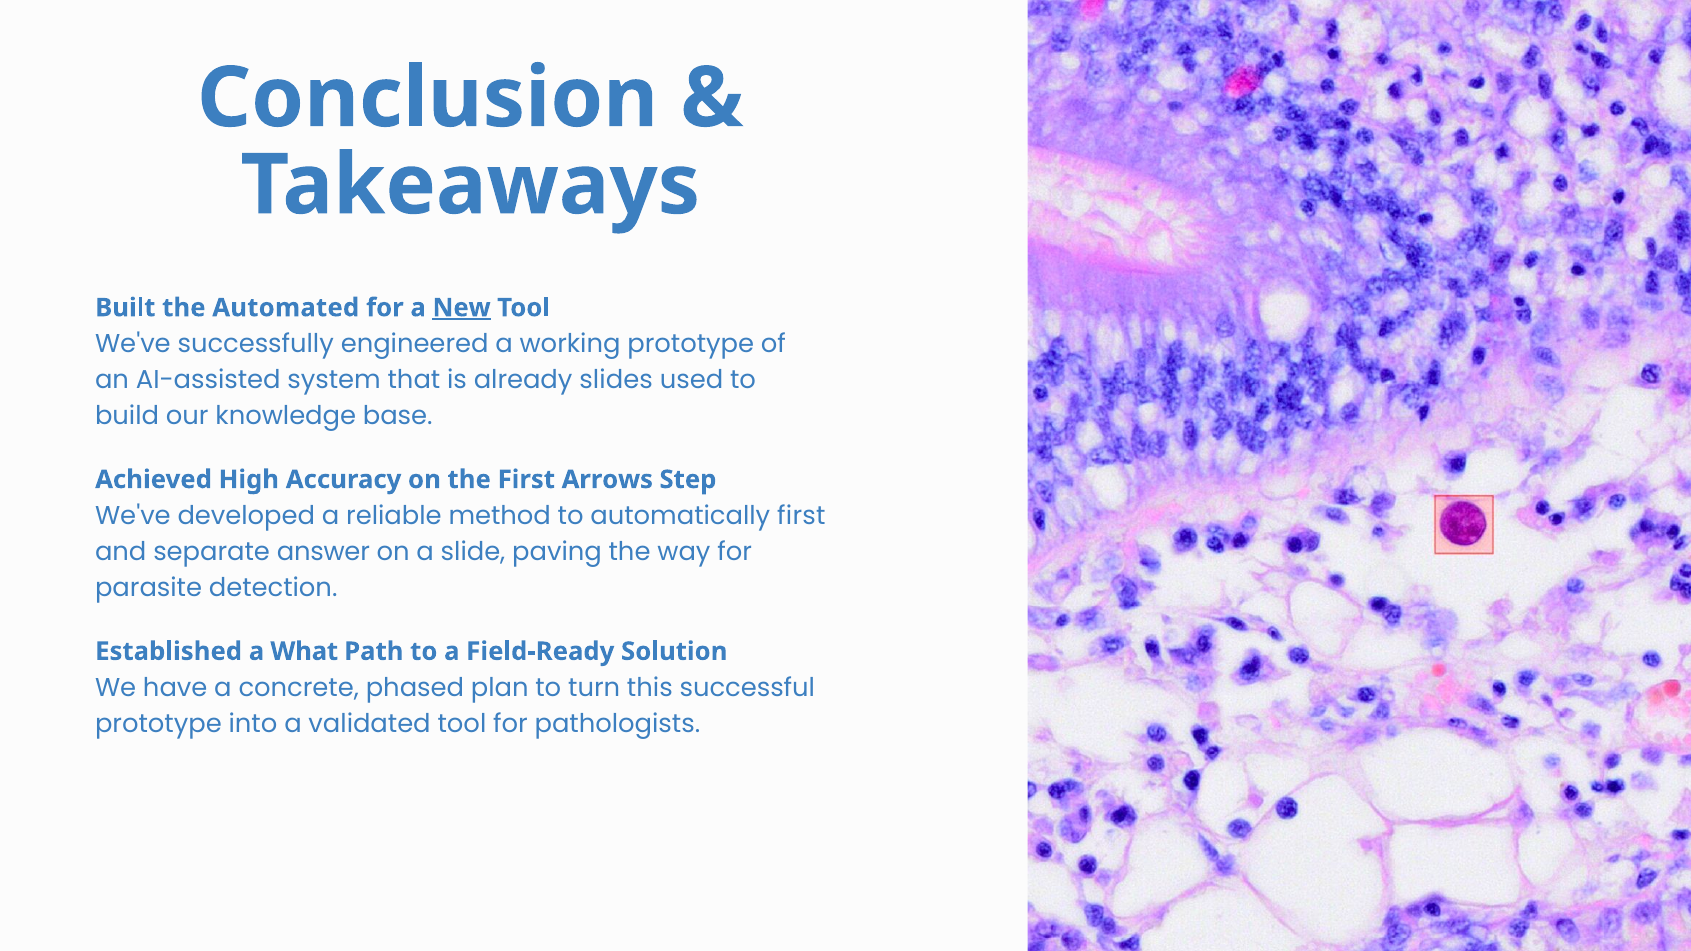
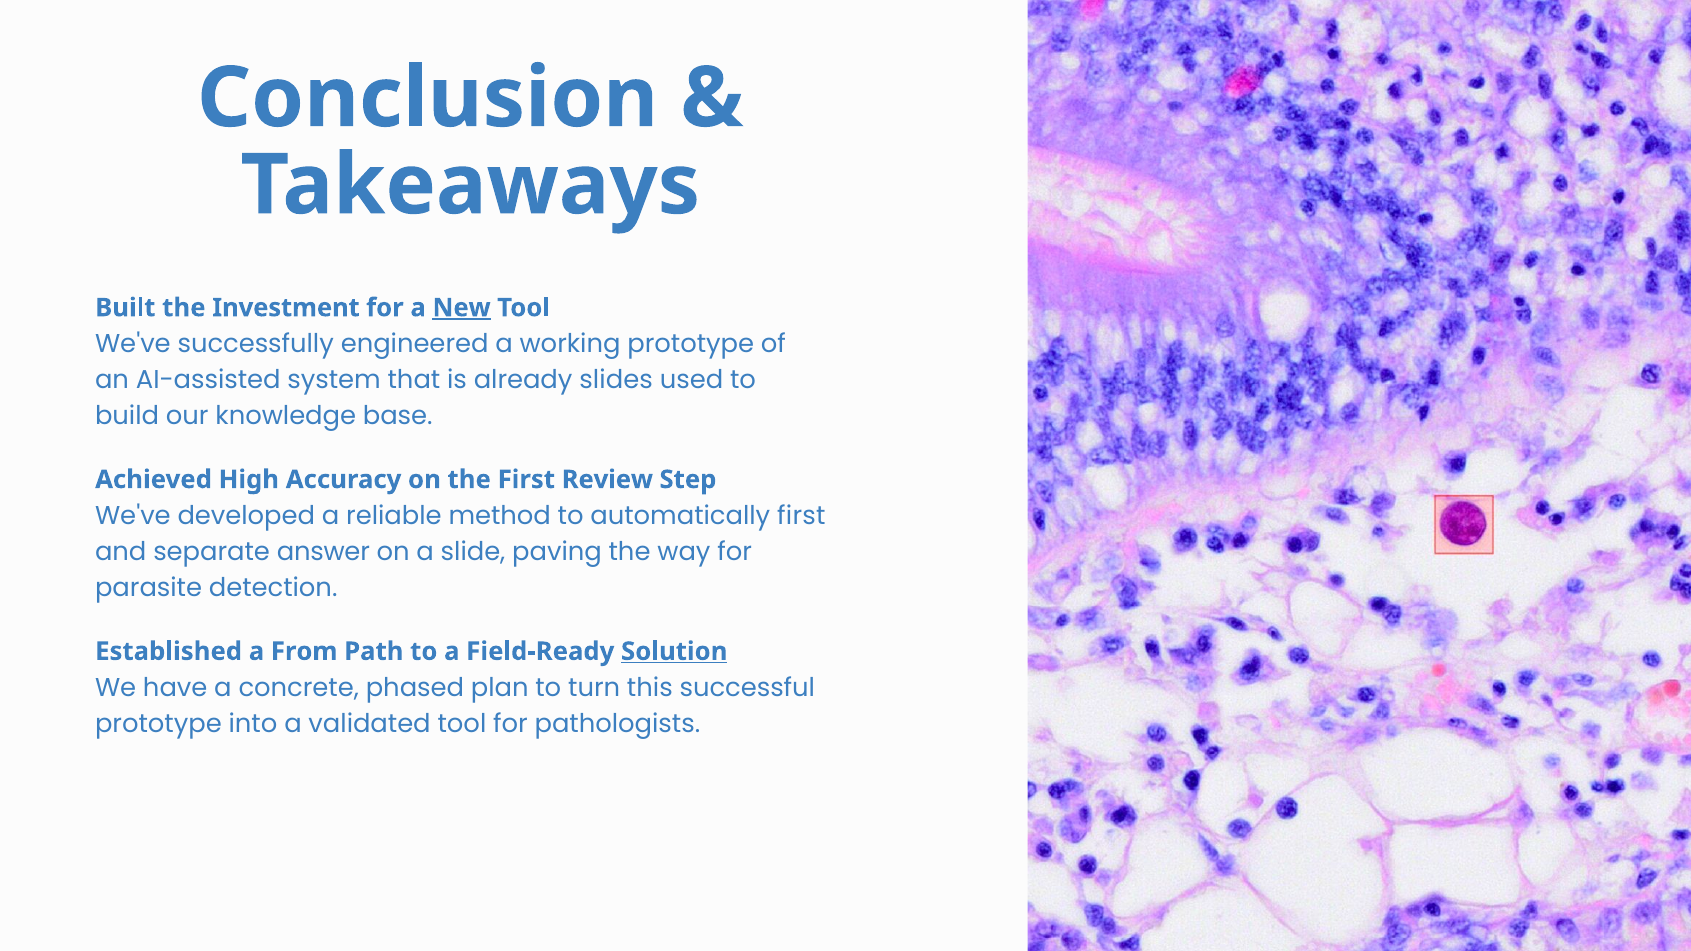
Automated: Automated -> Investment (286, 308)
Arrows: Arrows -> Review (607, 480)
What: What -> From (304, 652)
Solution underline: none -> present (674, 652)
